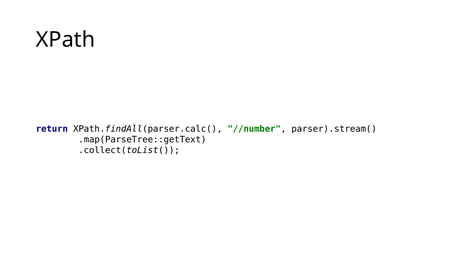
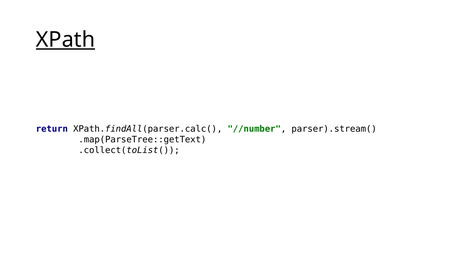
XPath underline: none -> present (66, 40)
